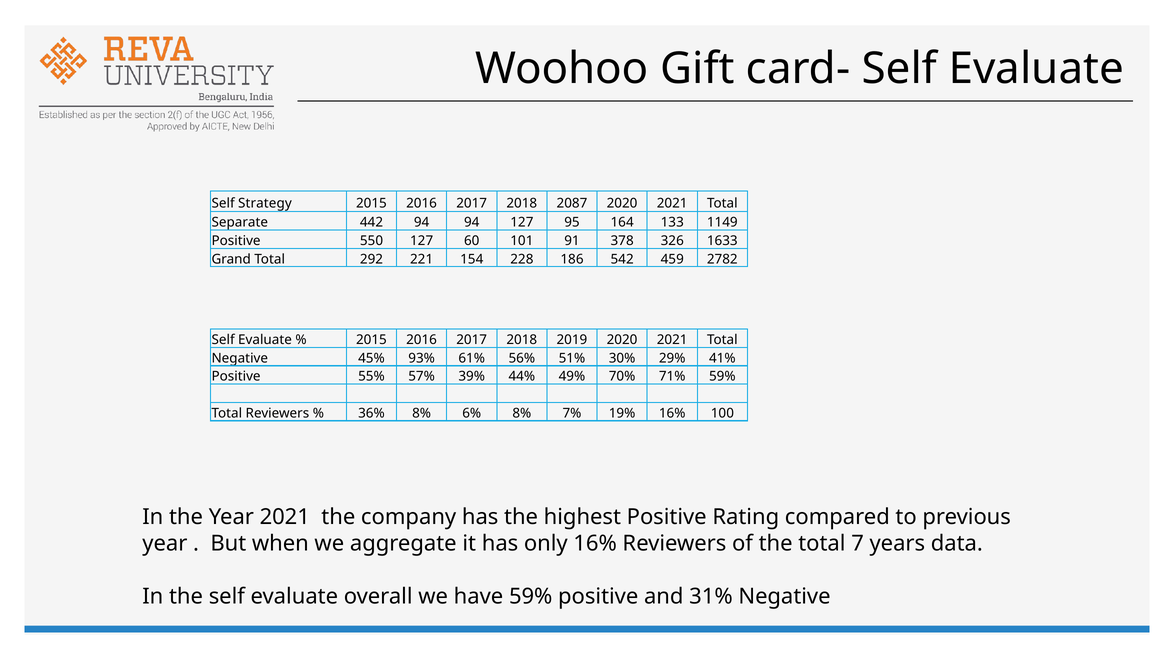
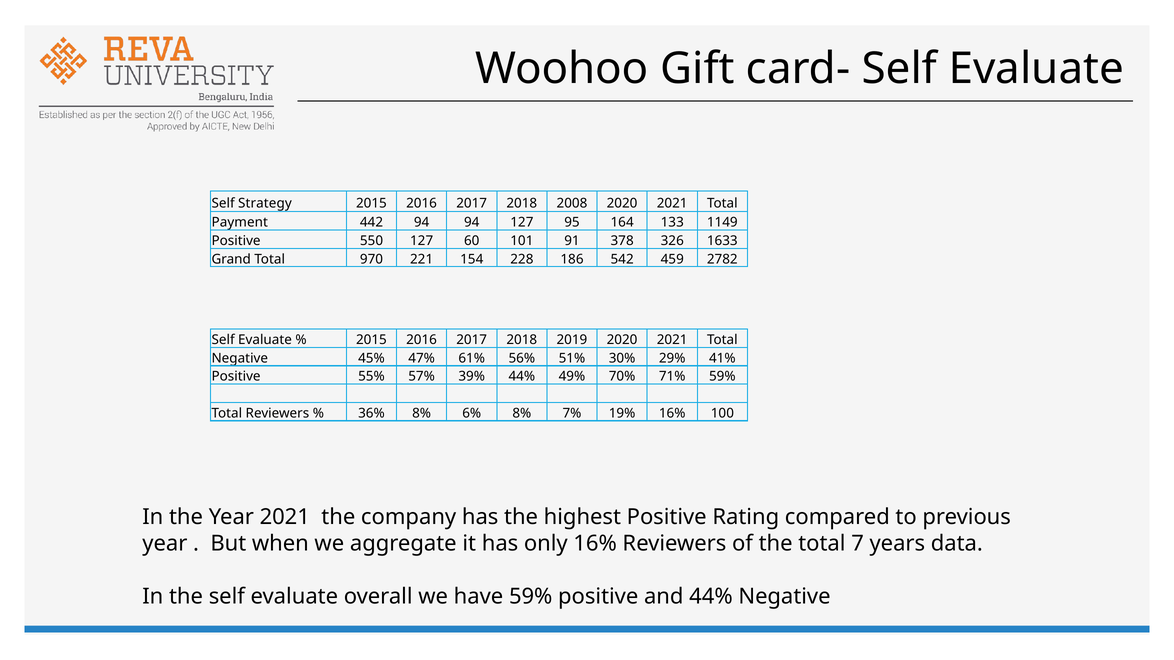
2087: 2087 -> 2008 (572, 203)
Separate: Separate -> Payment (240, 223)
292: 292 -> 970 (372, 259)
93%: 93% -> 47% (422, 358)
and 31%: 31% -> 44% (711, 597)
